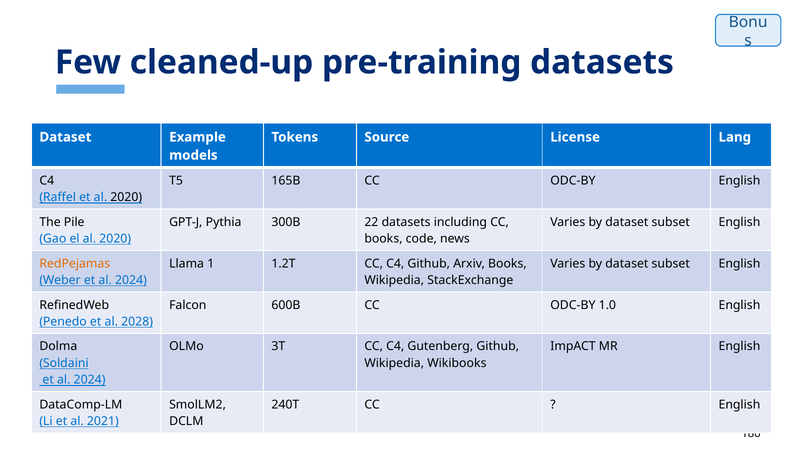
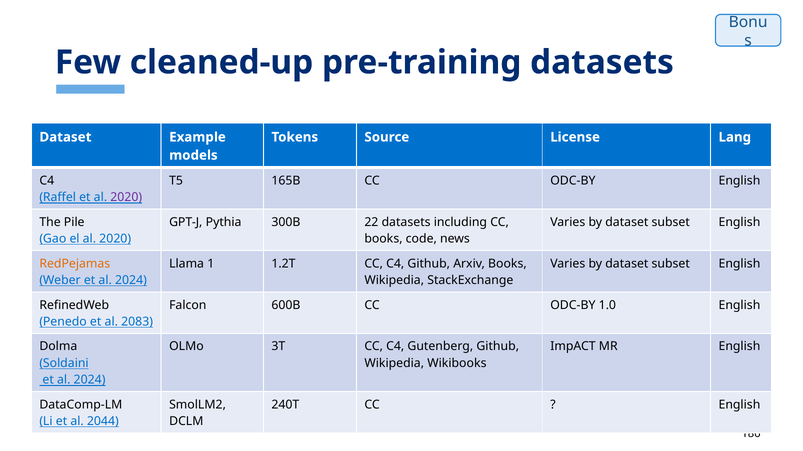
2020 colour: black -> purple (126, 198)
2028: 2028 -> 2083 (137, 322)
2021: 2021 -> 2044 (103, 422)
